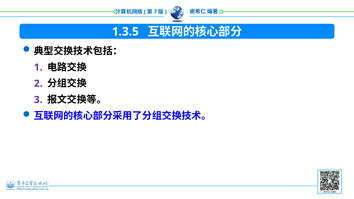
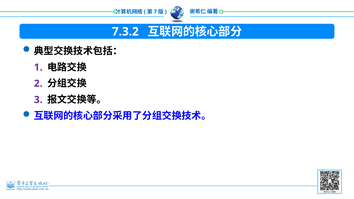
1.3.5: 1.3.5 -> 7.3.2 (125, 32)
